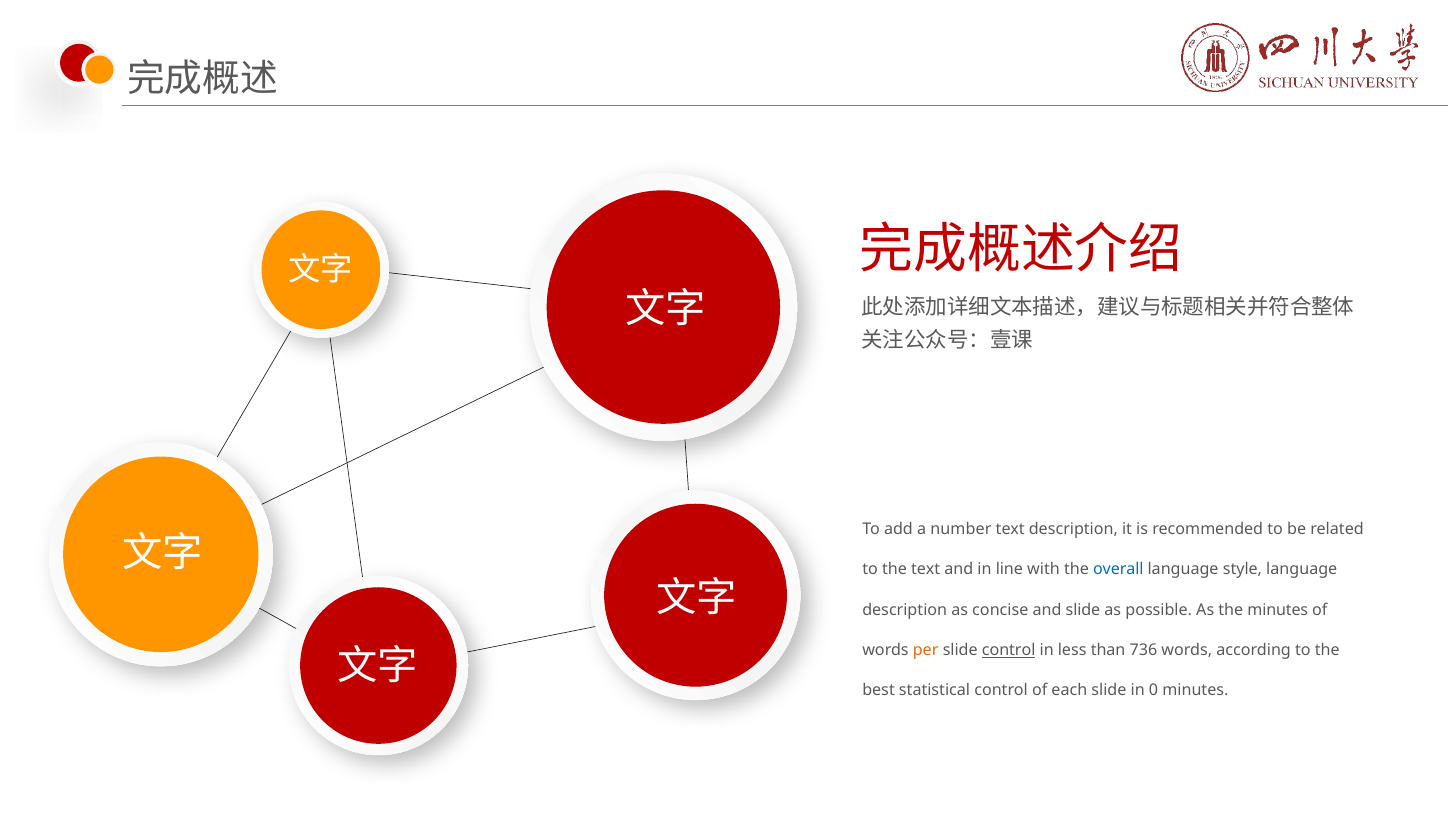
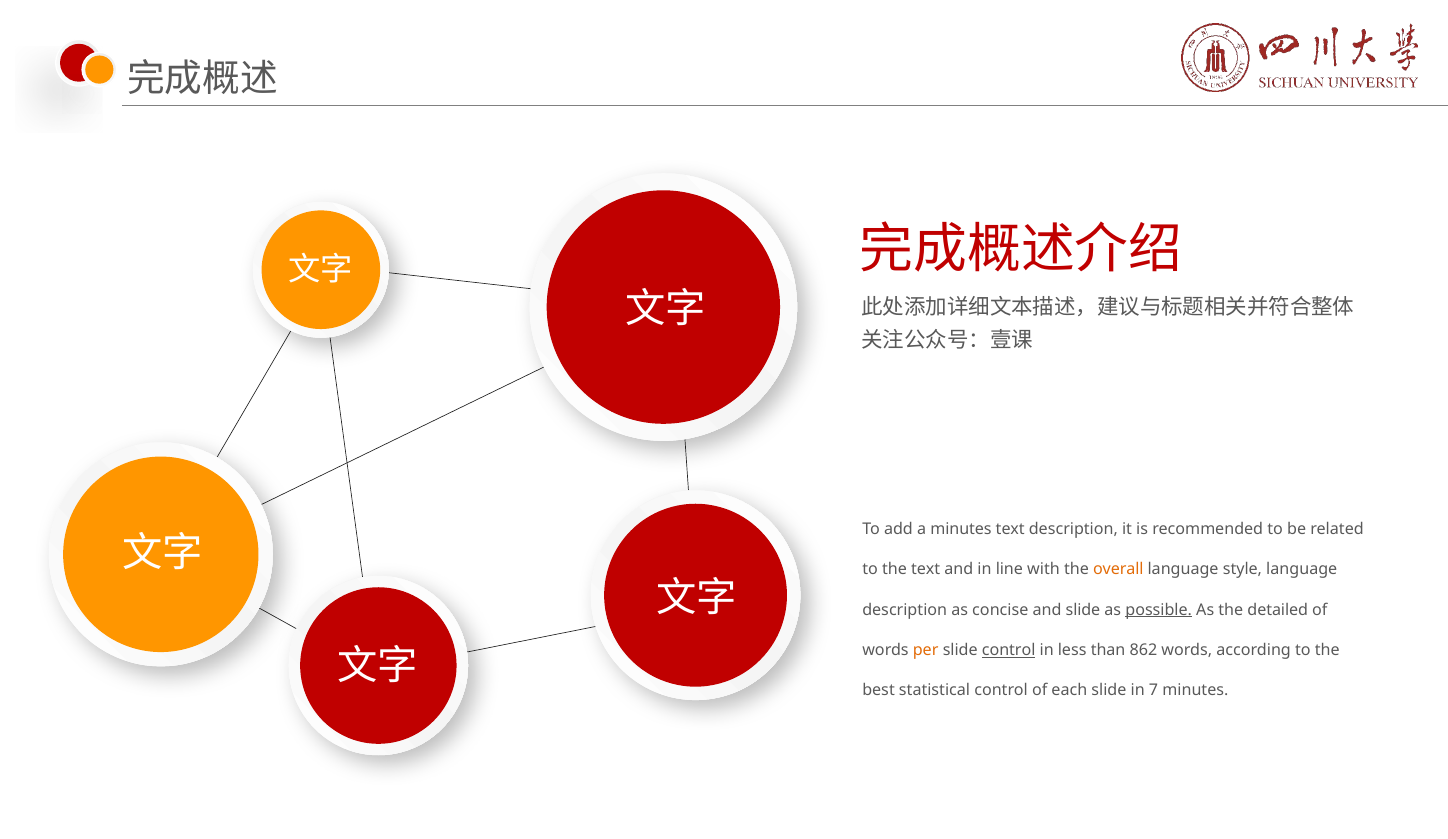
number: number -> minutes (961, 529)
overall colour: blue -> orange (1118, 569)
possible underline: none -> present (1159, 609)
the minutes: minutes -> detailed (1278, 609)
736: 736 -> 862 (1143, 650)
0: 0 -> 7 (1153, 690)
